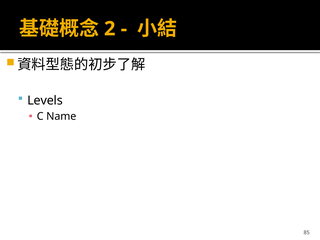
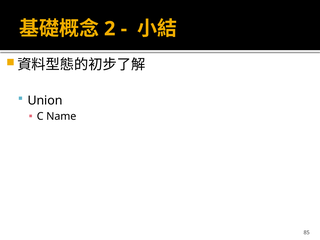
Levels: Levels -> Union (45, 100)
